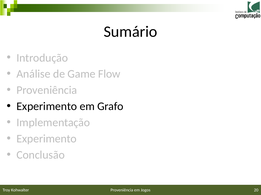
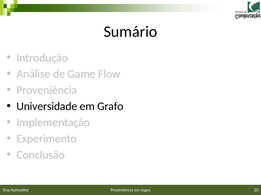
Experimento: Experimento -> Universidade (47, 107)
